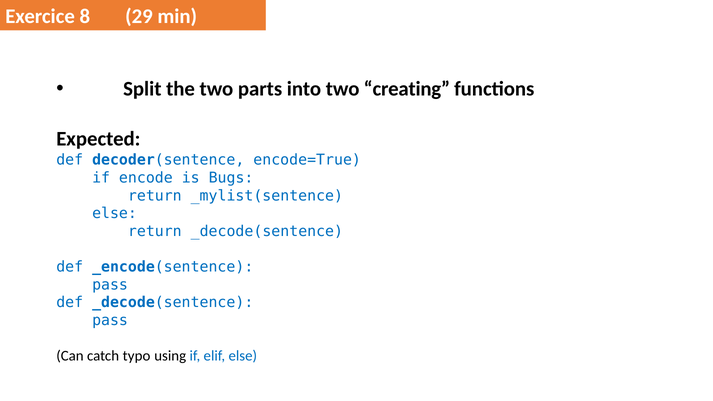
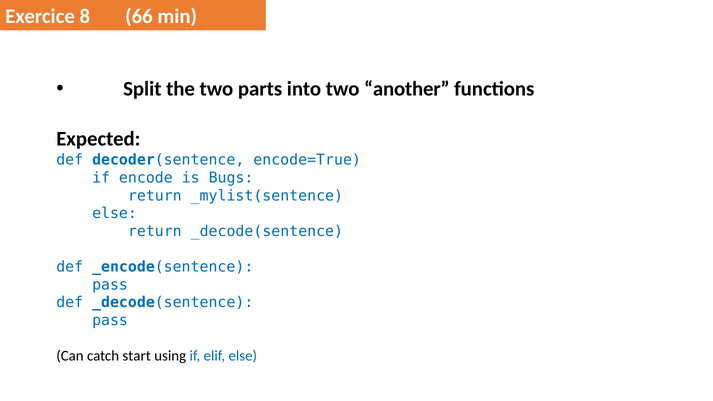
29: 29 -> 66 (139, 17)
creating: creating -> another (407, 89)
typo: typo -> start (137, 356)
